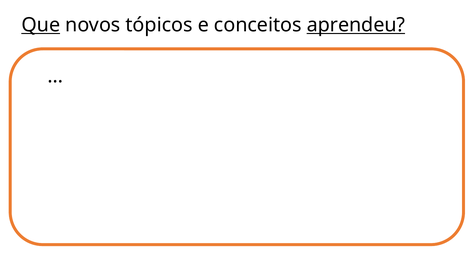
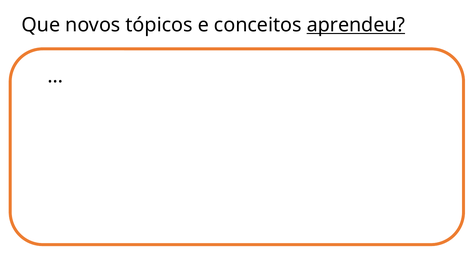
Que underline: present -> none (41, 25)
